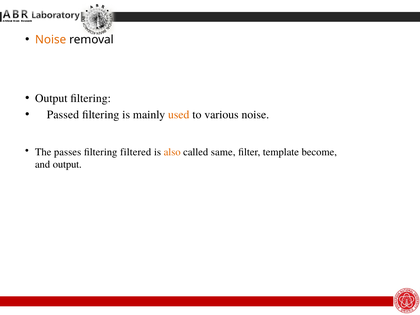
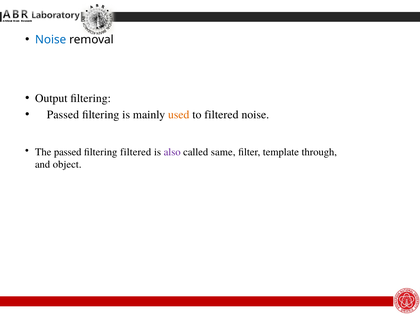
Noise colour: orange -> blue (51, 40)
to various: various -> filtered (221, 115)
The passes: passes -> passed (68, 152)
also colour: orange -> purple (172, 152)
become: become -> through (319, 152)
and output: output -> object (67, 164)
